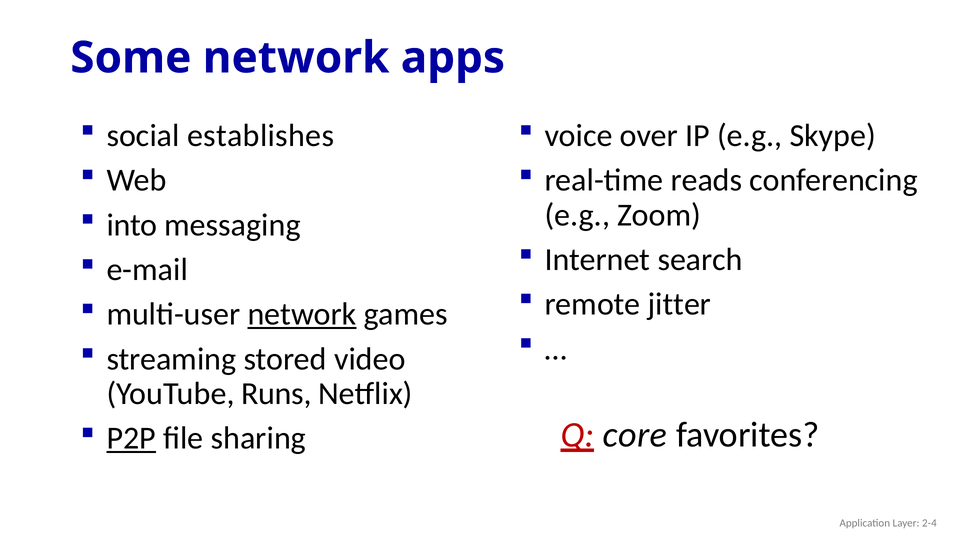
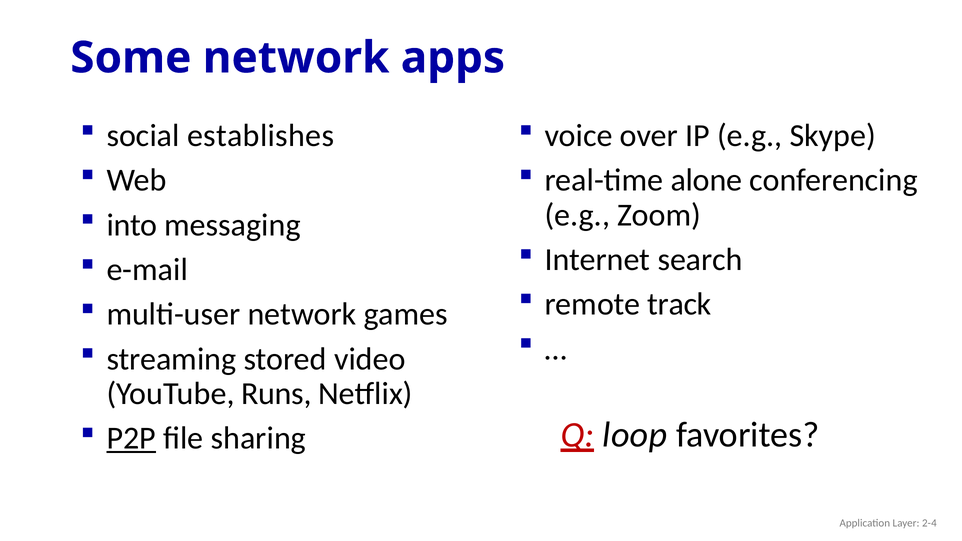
reads: reads -> alone (706, 180)
jitter: jitter -> track (680, 304)
network underline: present -> none (302, 314)
core: core -> loop (635, 435)
